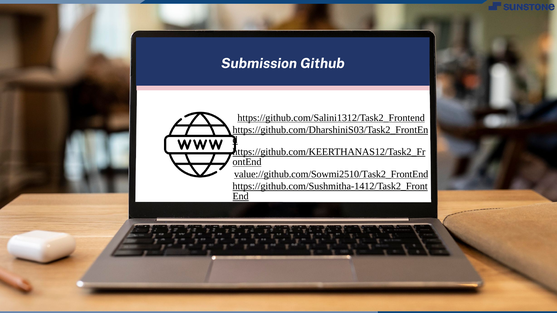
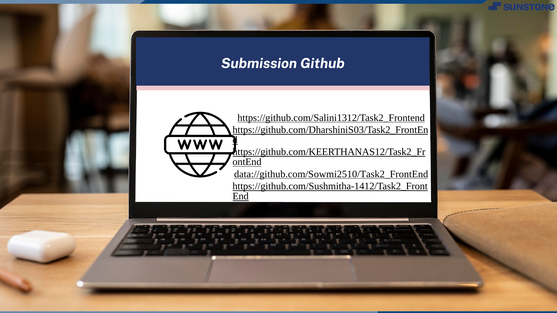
value://github.com/Sowmi2510/Task2_FrontEnd: value://github.com/Sowmi2510/Task2_FrontEnd -> data://github.com/Sowmi2510/Task2_FrontEnd (331, 174)
